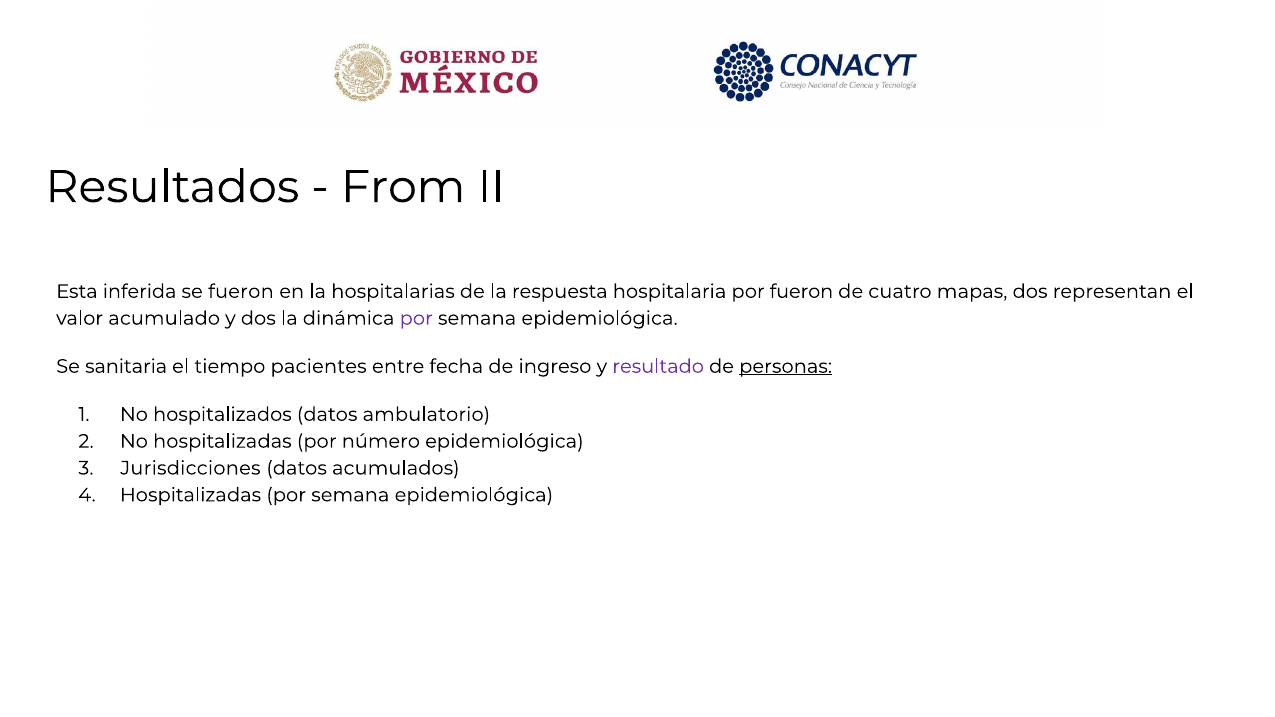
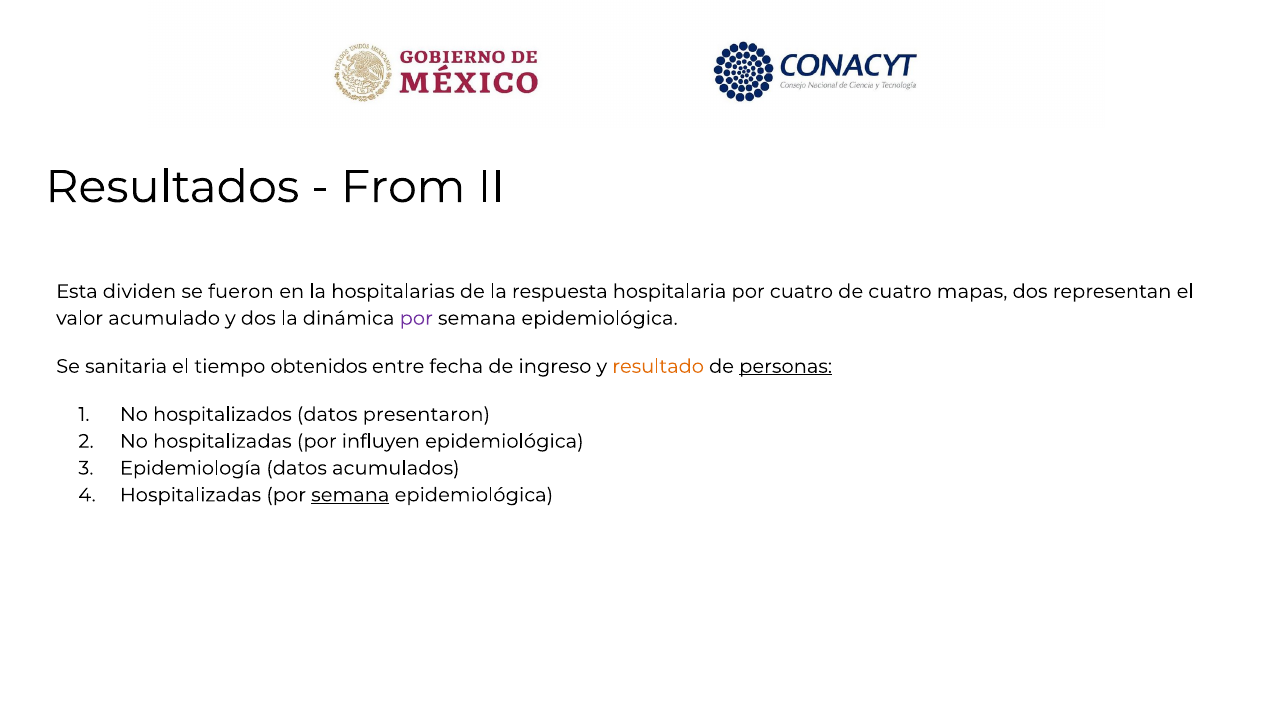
inferida: inferida -> dividen (139, 292)
por fueron: fueron -> cuatro (801, 292)
pacientes: pacientes -> obtenidos (319, 366)
resultado colour: purple -> orange (658, 366)
ambulatorio: ambulatorio -> presentaron (426, 415)
número: número -> influyen (381, 441)
Jurisdicciones: Jurisdicciones -> Epidemiología (191, 468)
semana underline: none -> present (350, 495)
